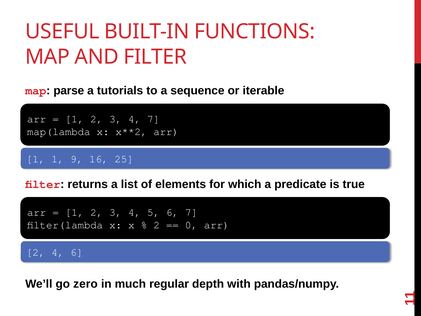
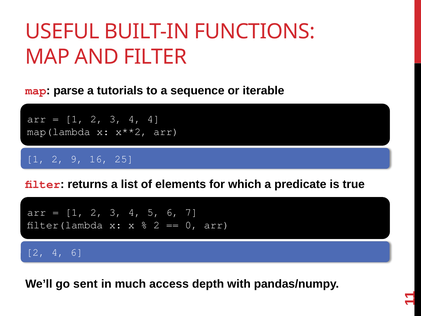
4 7: 7 -> 4 (153, 119)
1: 1 -> 2 (58, 159)
zero: zero -> sent (85, 284)
regular: regular -> access (169, 284)
